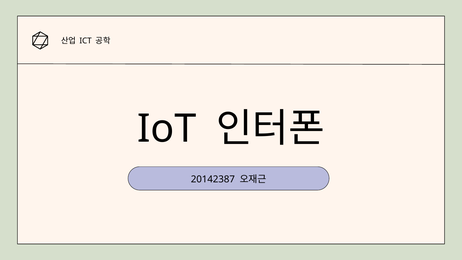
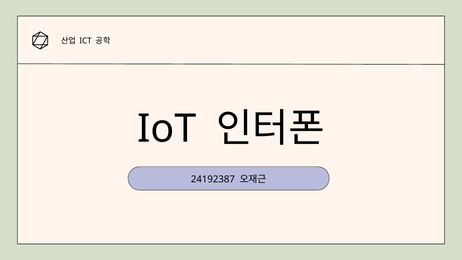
20142387: 20142387 -> 24192387 (213, 179)
